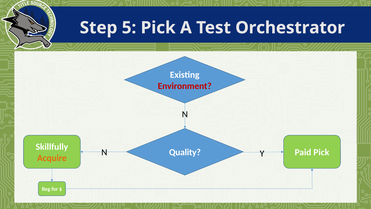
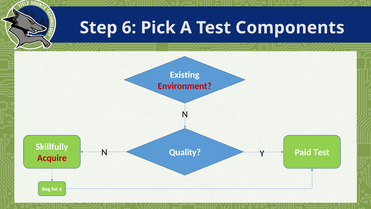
5: 5 -> 6 (129, 28)
Orchestrator: Orchestrator -> Components (290, 28)
Paid Pick: Pick -> Test (321, 152)
Acquire colour: orange -> red (52, 158)
